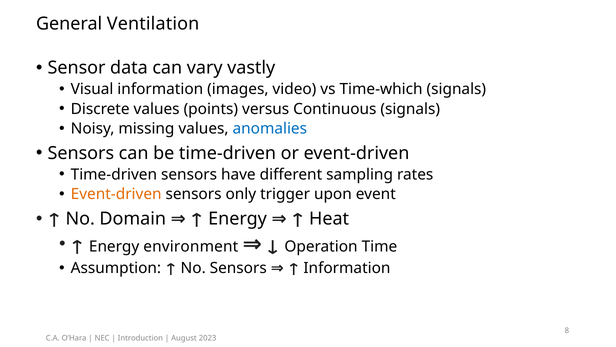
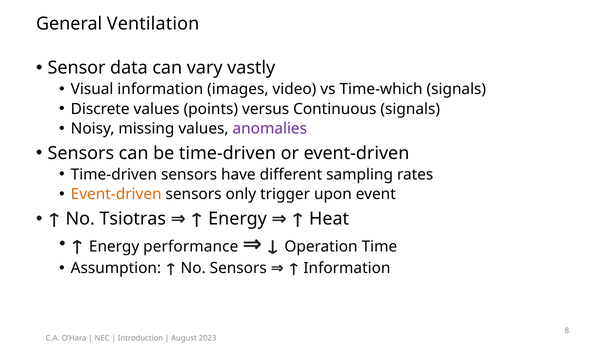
anomalies colour: blue -> purple (270, 129)
Domain: Domain -> Tsiotras (133, 218)
environment: environment -> performance (191, 246)
